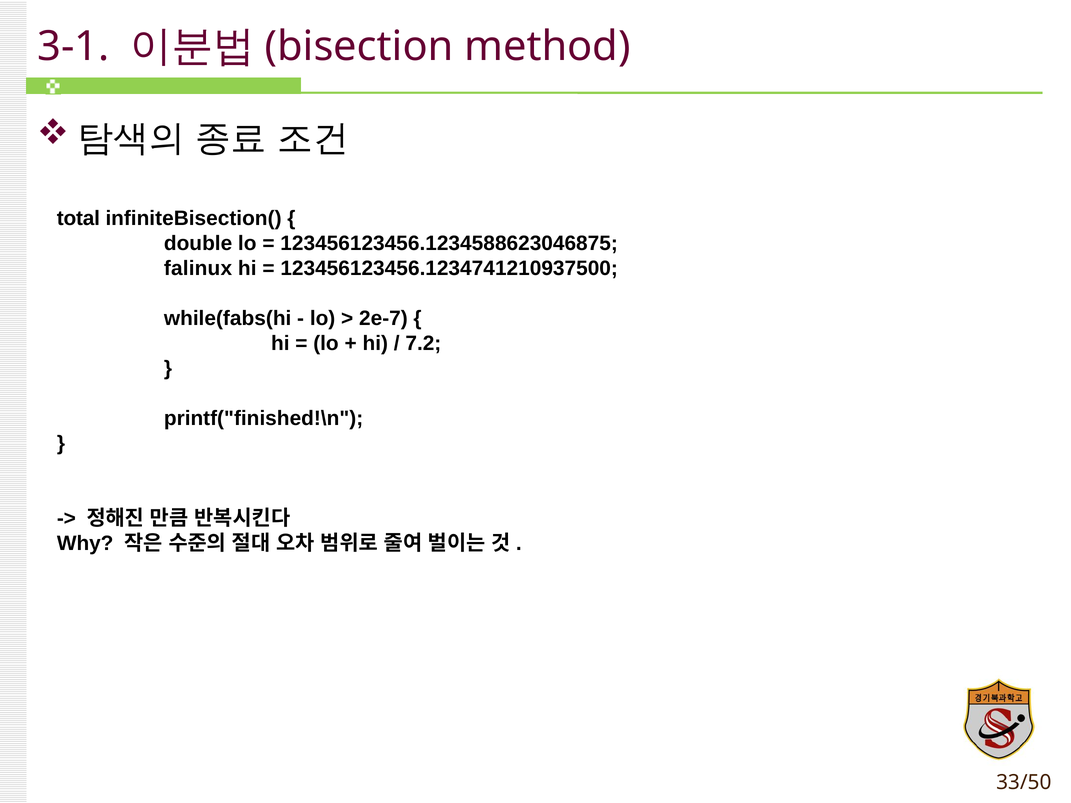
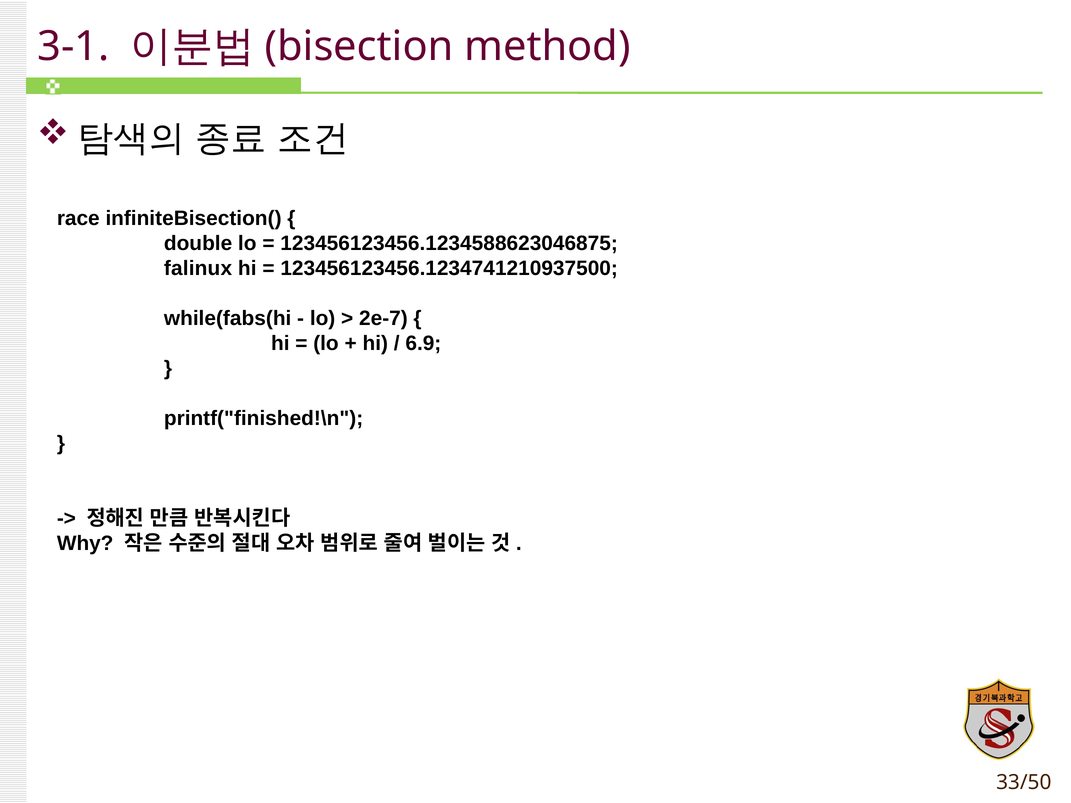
total: total -> race (78, 218)
7.2: 7.2 -> 6.9 (423, 343)
